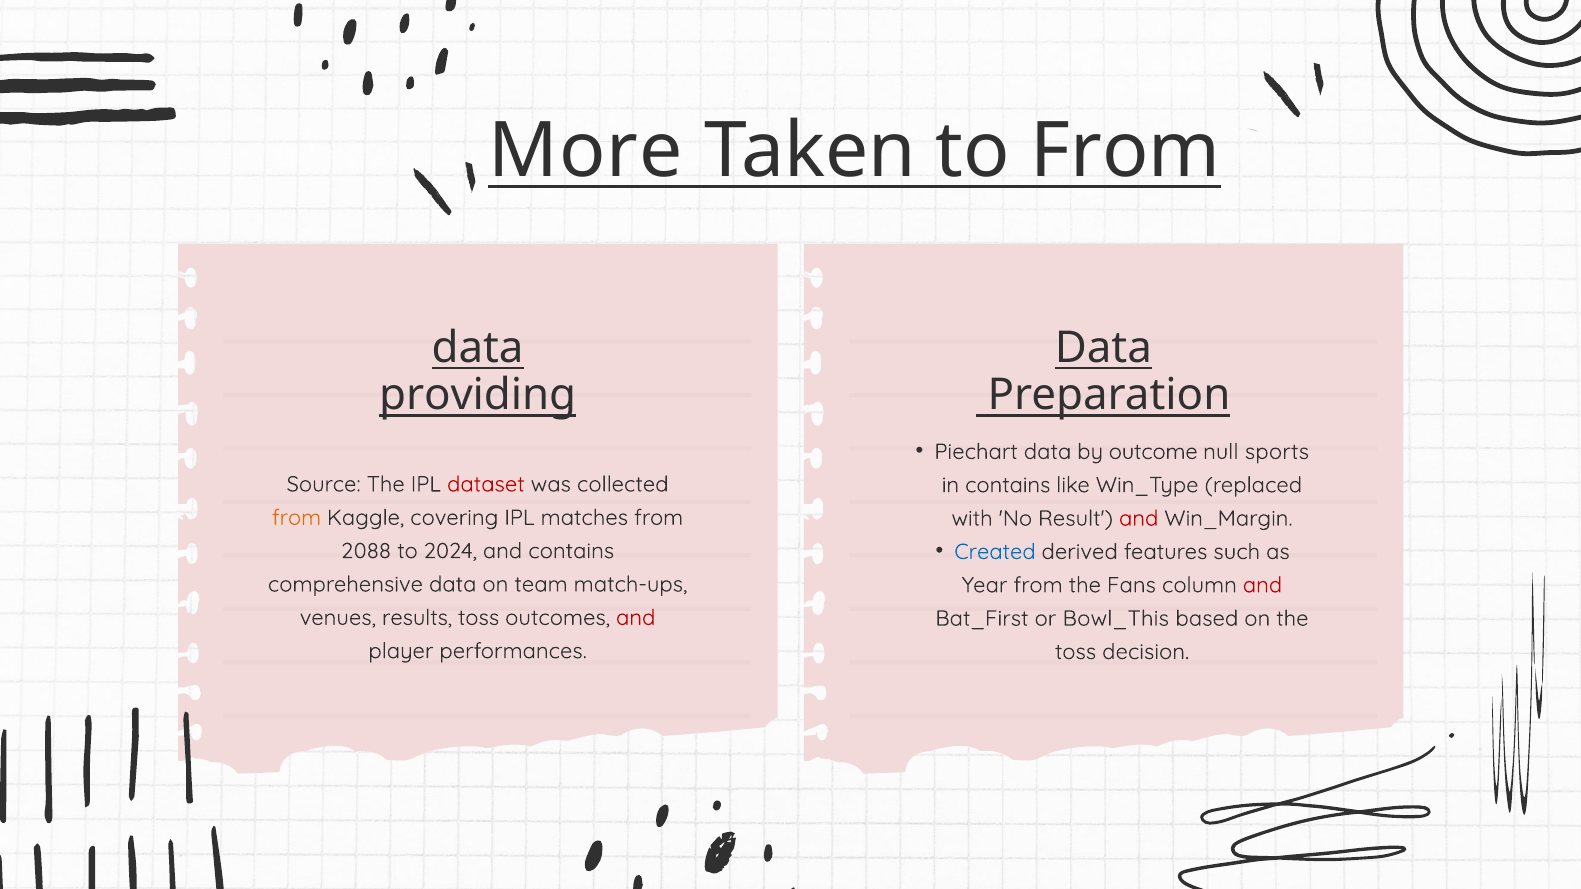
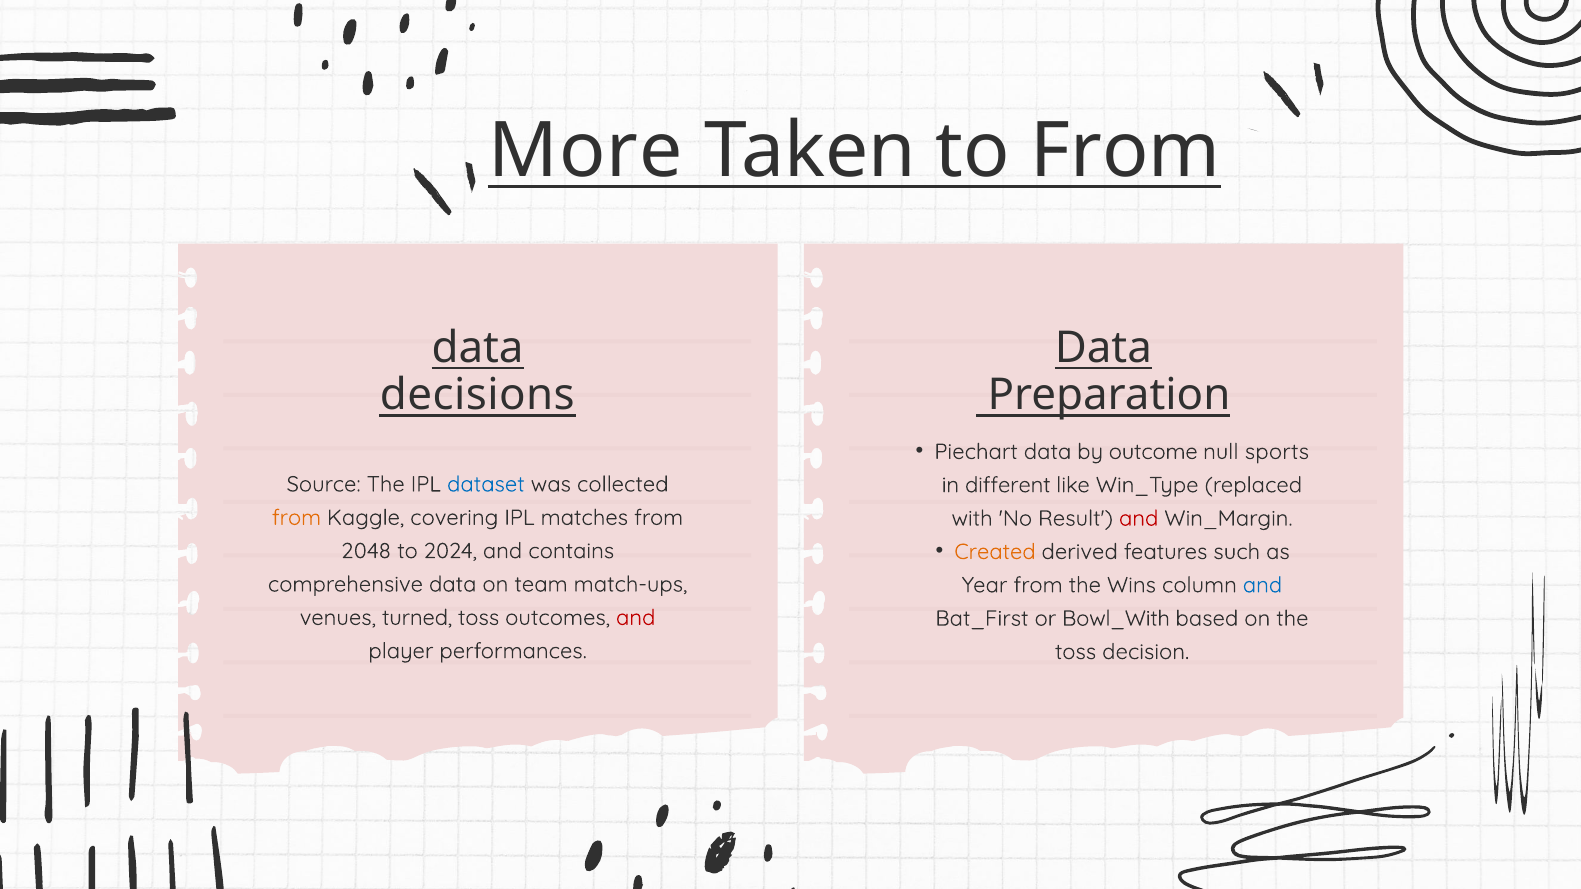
providing: providing -> decisions (477, 396)
dataset colour: red -> blue (486, 484)
in contains: contains -> different (1008, 485)
Created colour: blue -> orange (995, 552)
2088: 2088 -> 2048 (366, 551)
Fans: Fans -> Wins (1131, 585)
and colour: red -> blue (1262, 585)
results: results -> turned (417, 618)
Bowl_This: Bowl_This -> Bowl_With (1116, 619)
